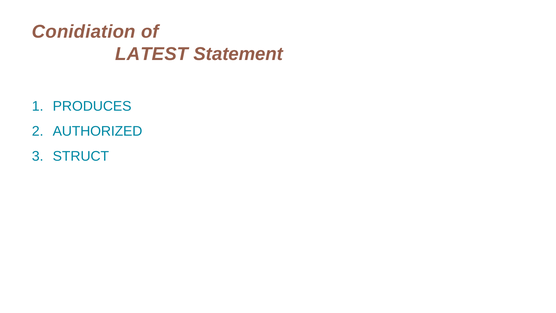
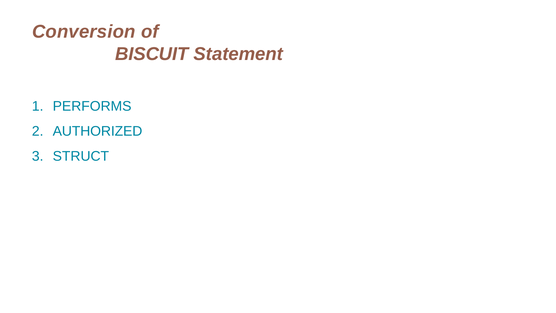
Conidiation: Conidiation -> Conversion (84, 32)
LATEST: LATEST -> BISCUIT (152, 54)
PRODUCES: PRODUCES -> PERFORMS (92, 106)
